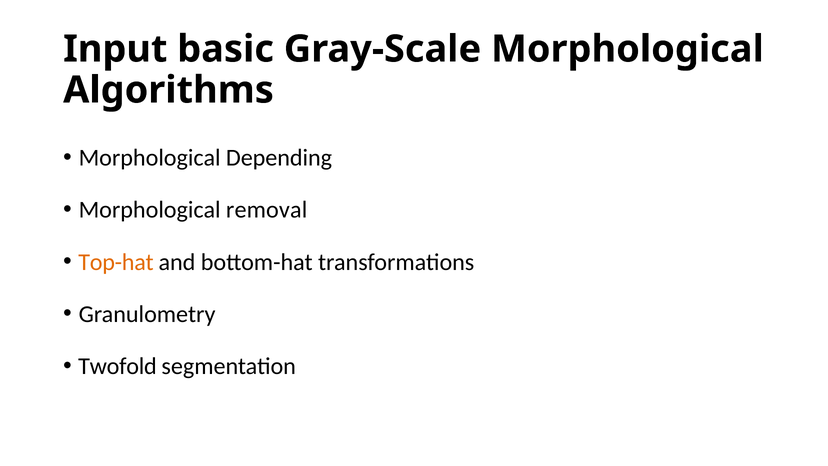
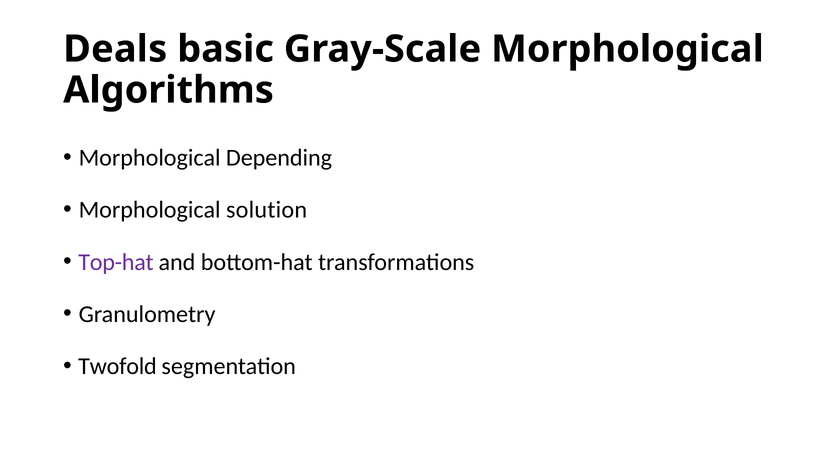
Input: Input -> Deals (115, 49)
removal: removal -> solution (267, 210)
Top-hat colour: orange -> purple (116, 262)
